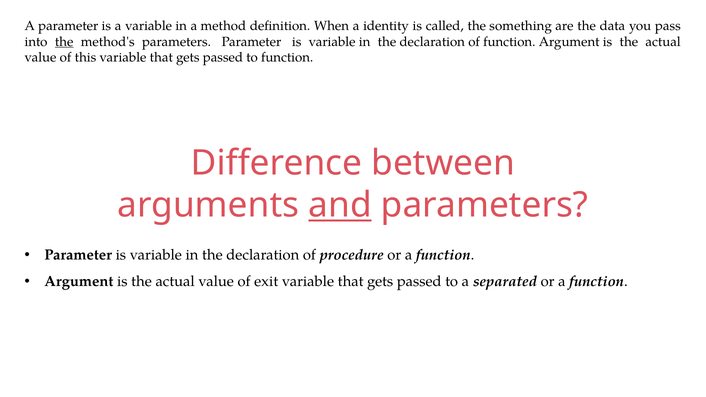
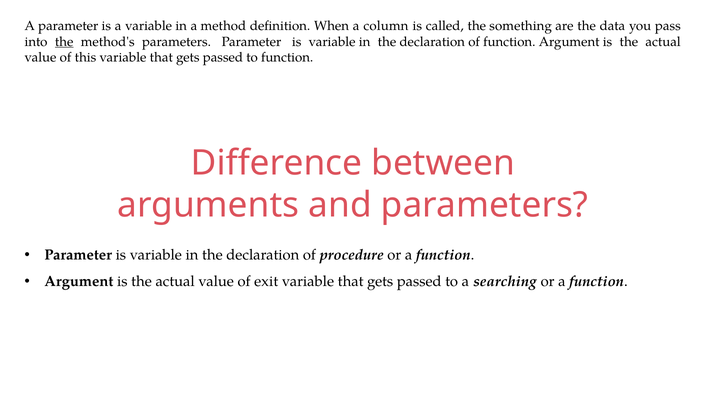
identity: identity -> column (386, 26)
and underline: present -> none (340, 205)
separated: separated -> searching (505, 282)
